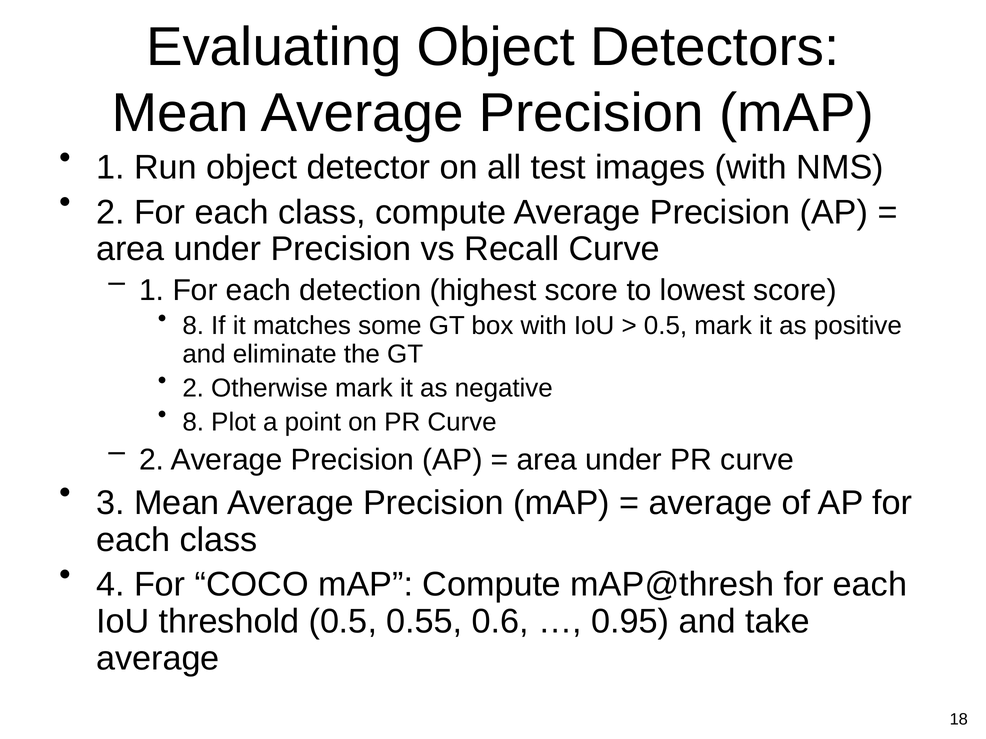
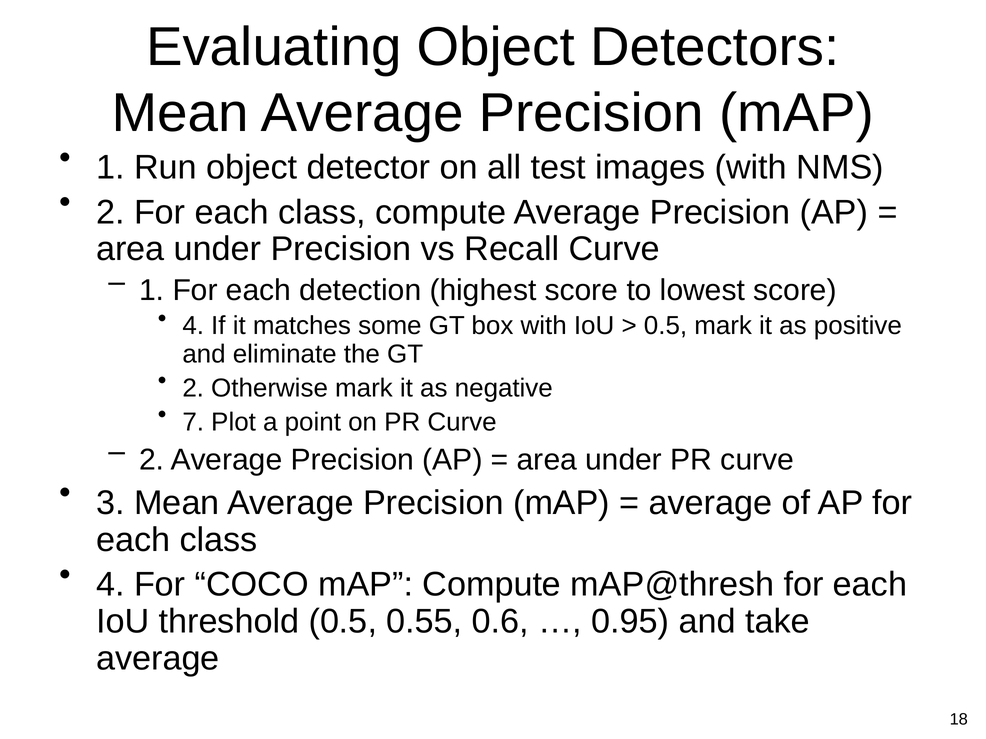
8: 8 -> 4 (193, 326)
8: 8 -> 7 (193, 422)
